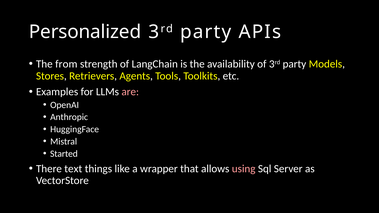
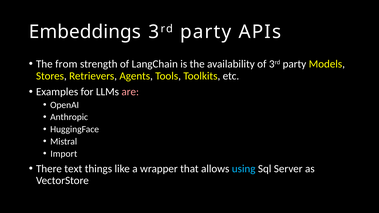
Personalized: Personalized -> Embeddings (85, 32)
Started: Started -> Import (64, 154)
using colour: pink -> light blue (244, 169)
